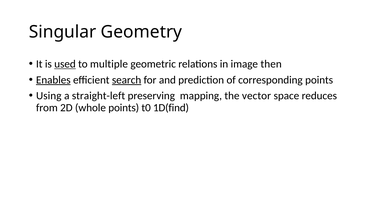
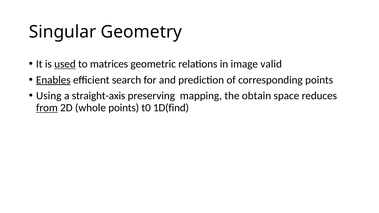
multiple: multiple -> matrices (109, 64)
then: then -> valid (271, 64)
search underline: present -> none (127, 80)
straight-left: straight-left -> straight-axis (99, 96)
vector: vector -> obtain (257, 96)
from underline: none -> present (47, 108)
